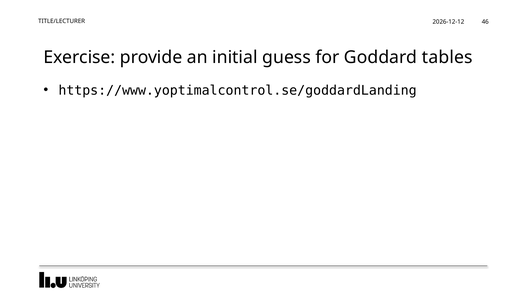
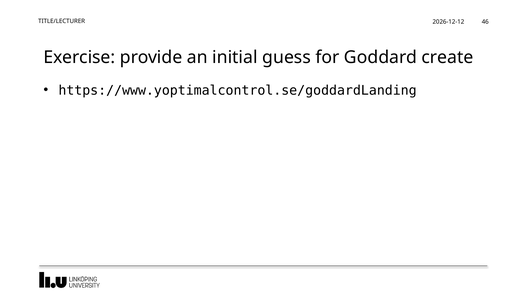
tables: tables -> create (447, 57)
